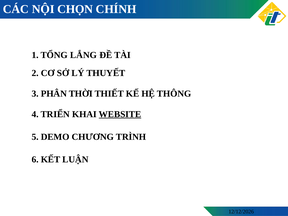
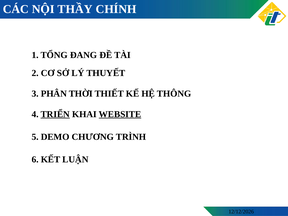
CHỌN: CHỌN -> THẦY (75, 9)
LẮNG: LẮNG -> ĐANG (84, 55)
TRIỂN underline: none -> present (55, 114)
